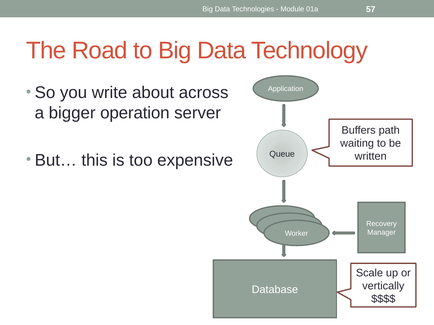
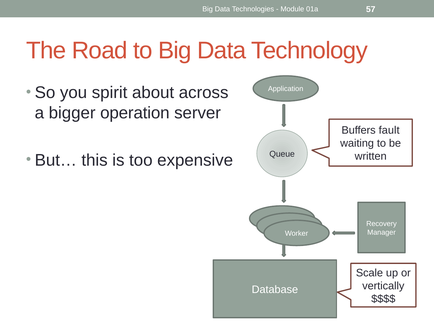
write: write -> spirit (110, 93)
path: path -> fault (389, 131)
